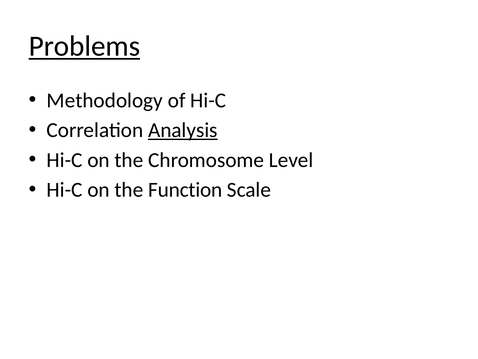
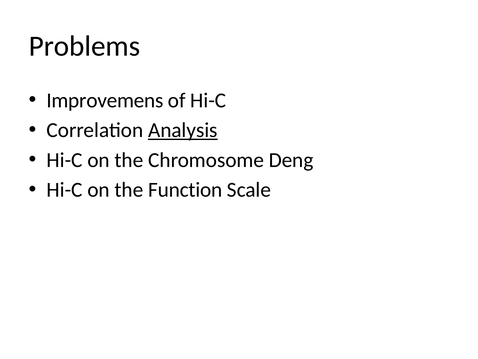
Problems underline: present -> none (84, 46)
Methodology: Methodology -> Improvemens (105, 100)
Level: Level -> Deng (291, 160)
